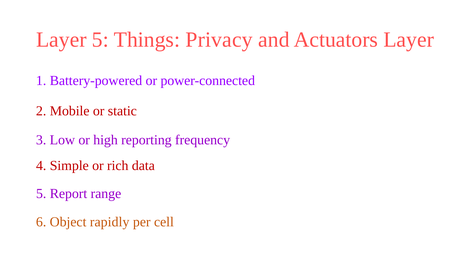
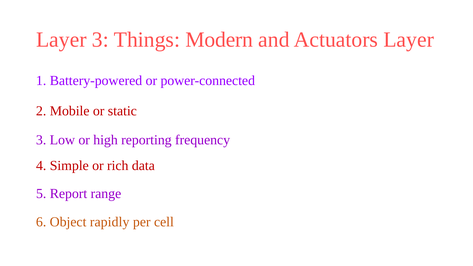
Layer 5: 5 -> 3 (100, 40)
Privacy: Privacy -> Modern (219, 40)
